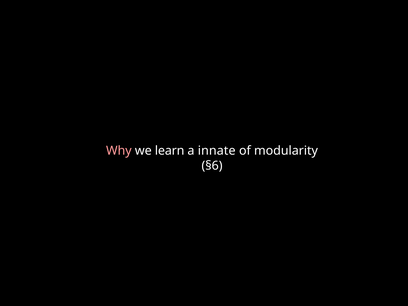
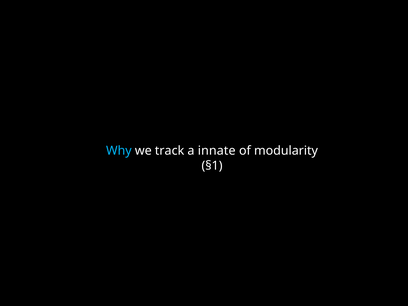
Why colour: pink -> light blue (119, 151)
learn: learn -> track (170, 151)
§6: §6 -> §1 (212, 166)
